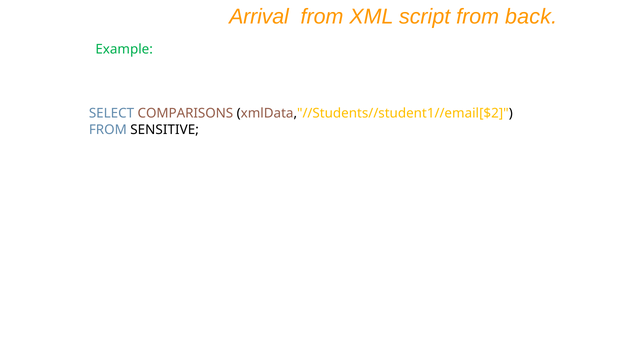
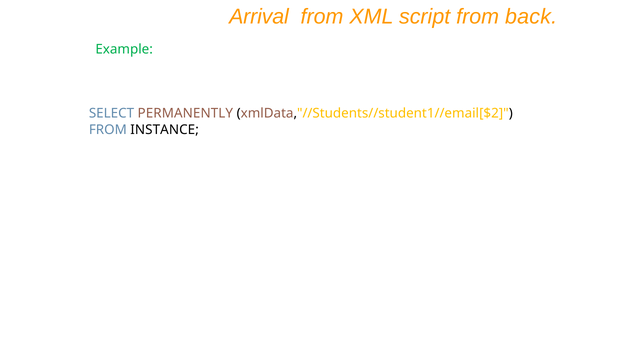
COMPARISONS: COMPARISONS -> PERMANENTLY (185, 113)
SENSITIVE: SENSITIVE -> INSTANCE (165, 129)
